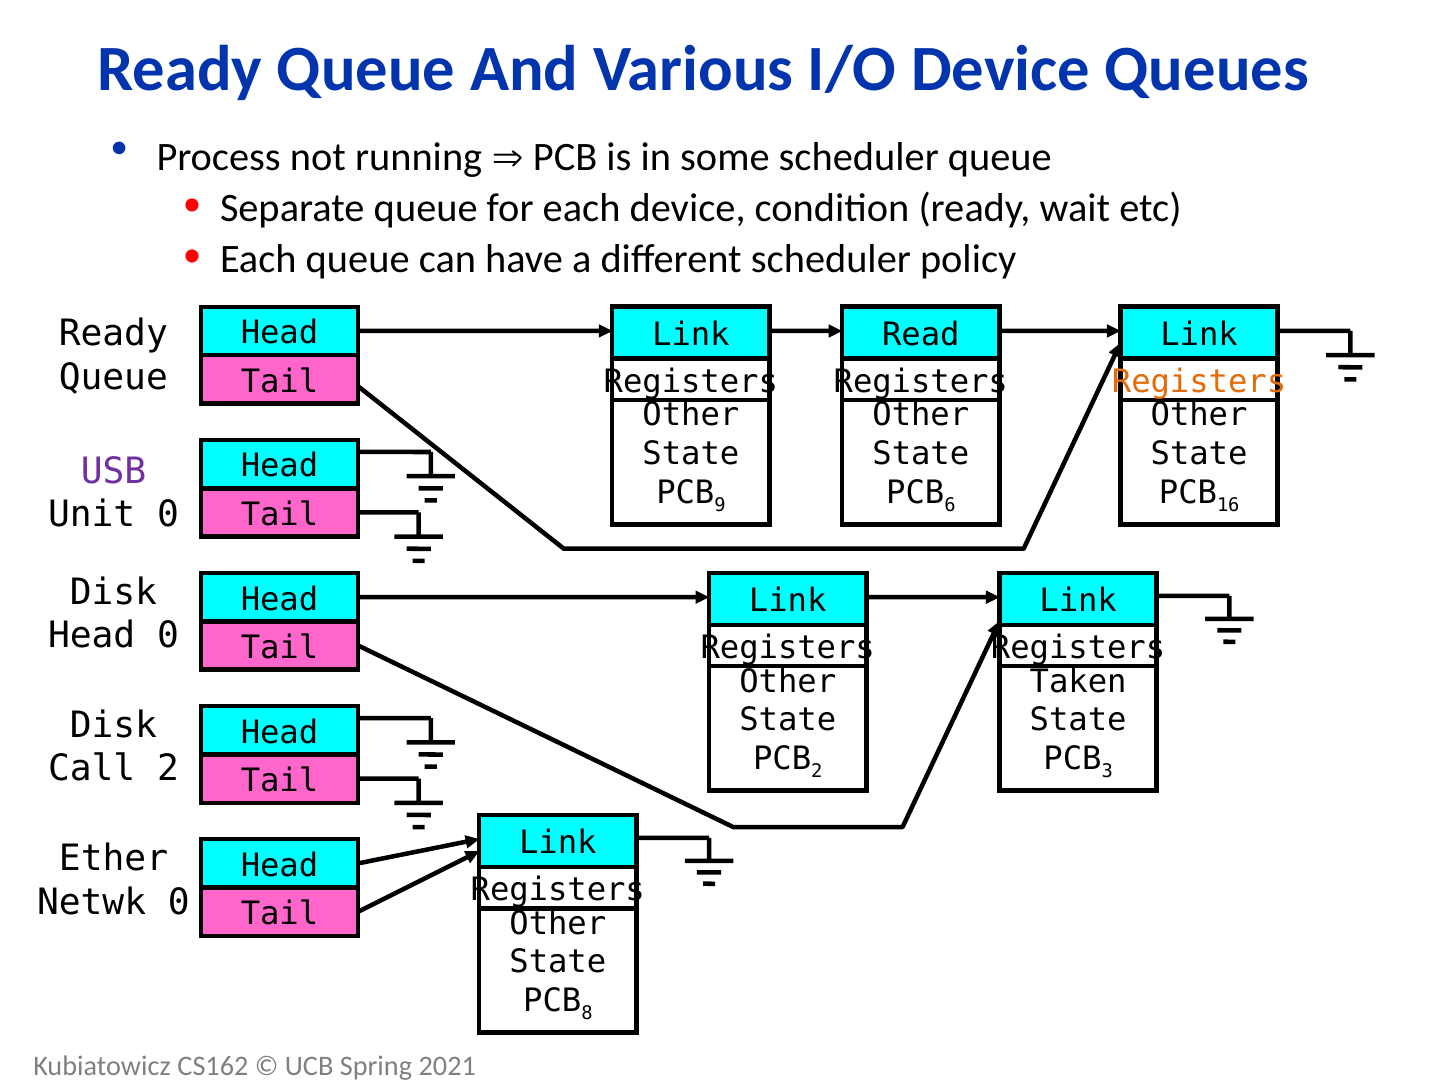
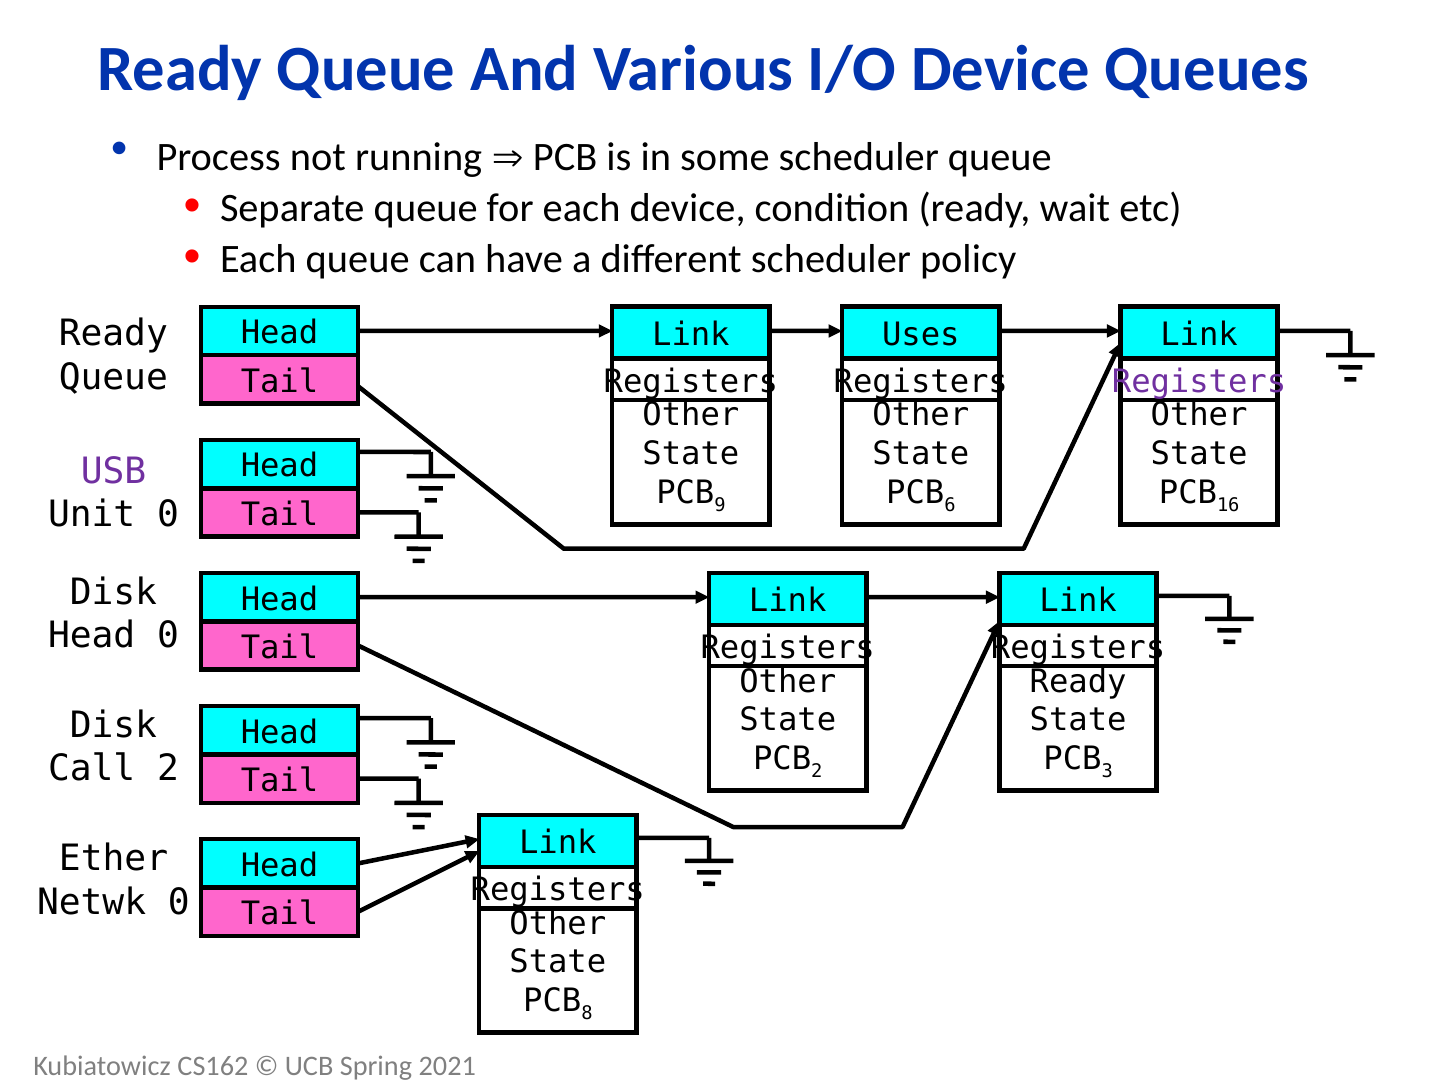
Read: Read -> Uses (921, 335)
Registers colour: orange -> purple (1199, 382)
Taken: Taken -> Ready (1078, 681)
